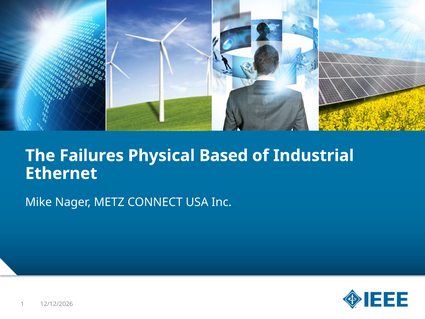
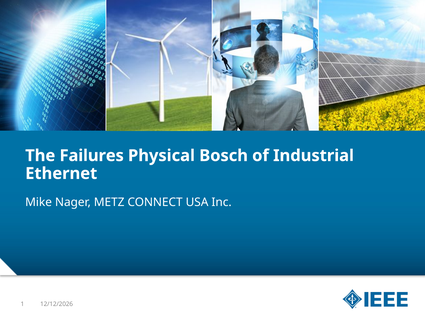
Based: Based -> Bosch (224, 156)
